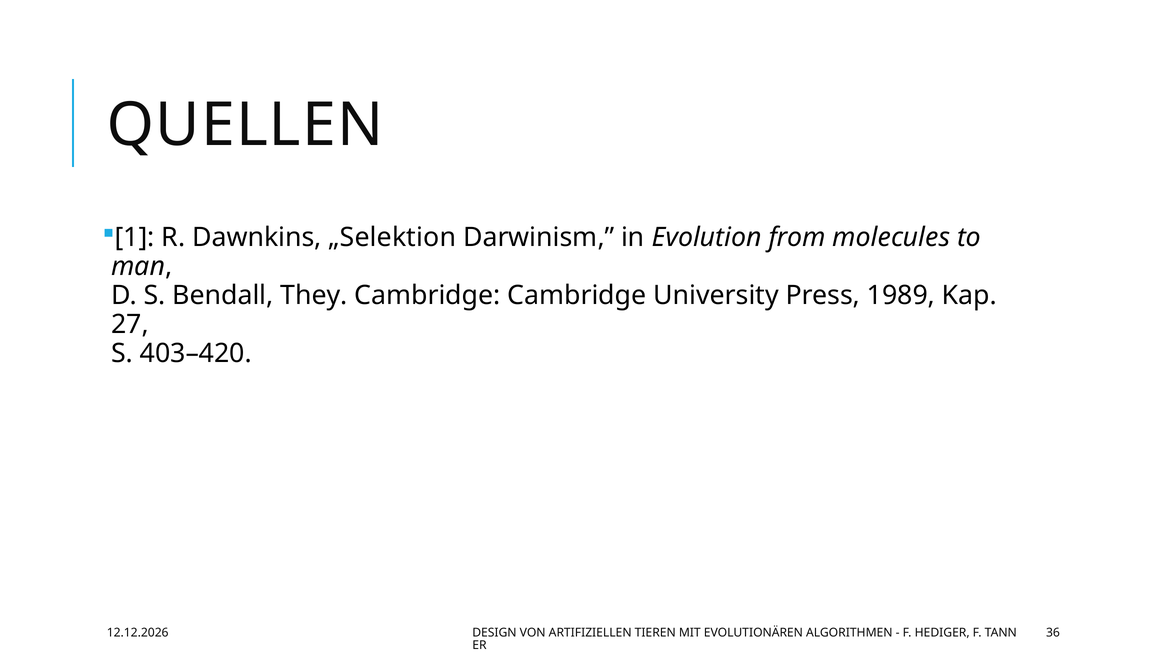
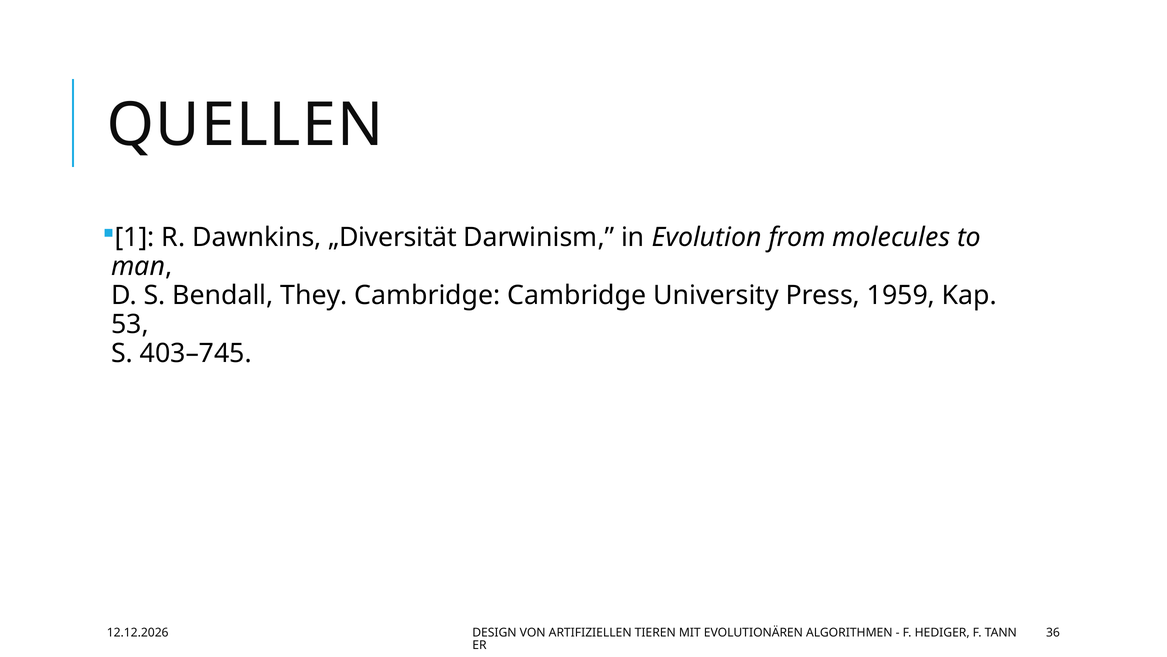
„Selektion: „Selektion -> „Diversität (392, 237)
1989: 1989 -> 1959 (901, 295)
27: 27 -> 53 (130, 324)
403–420: 403–420 -> 403–745 (196, 353)
